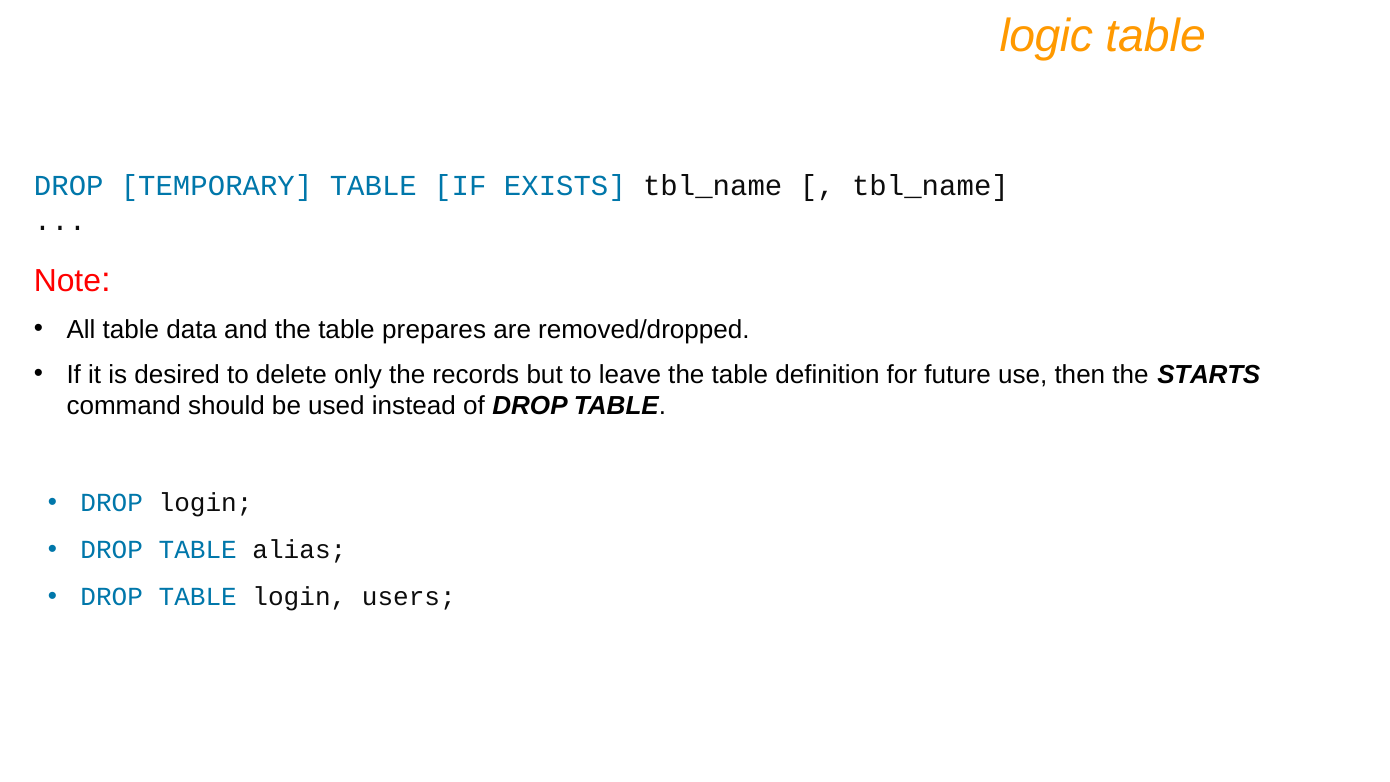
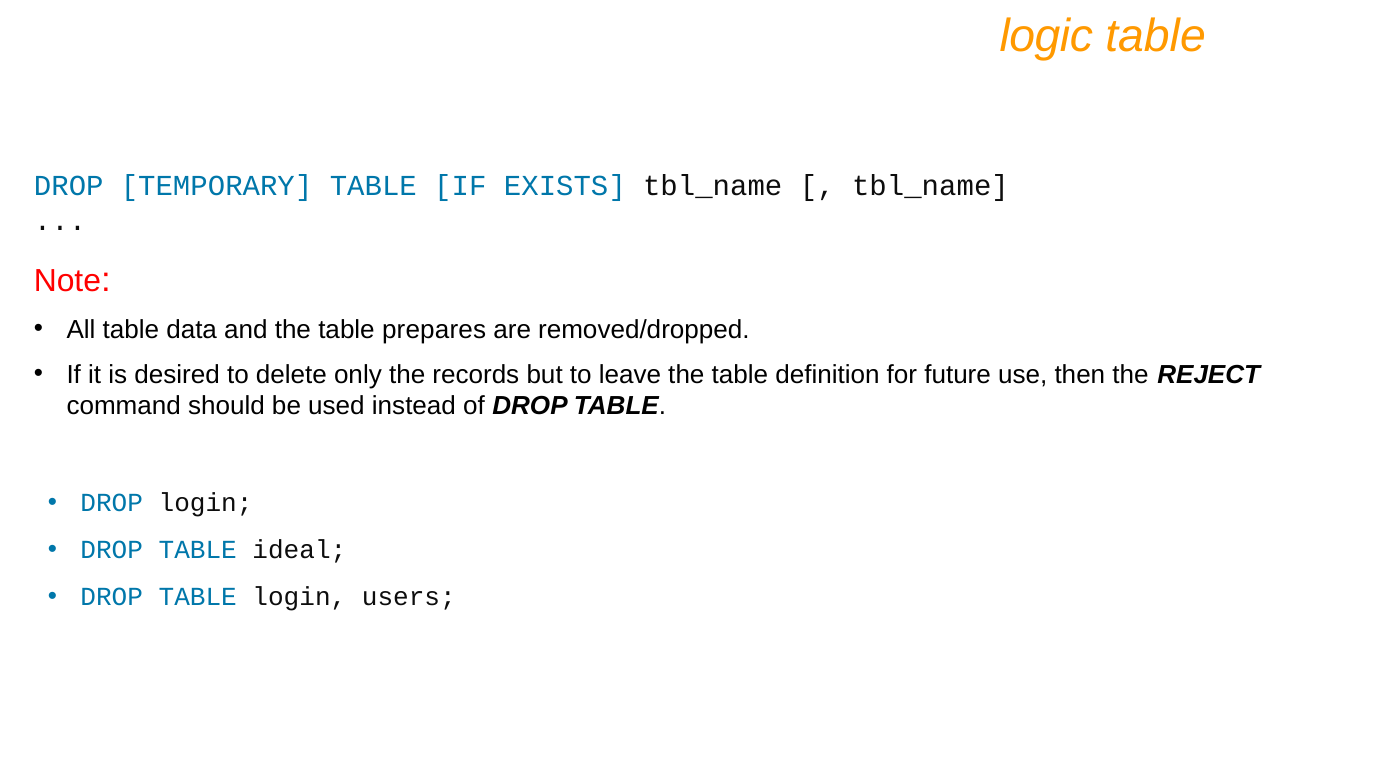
STARTS: STARTS -> REJECT (1209, 375)
alias: alias -> ideal (299, 550)
